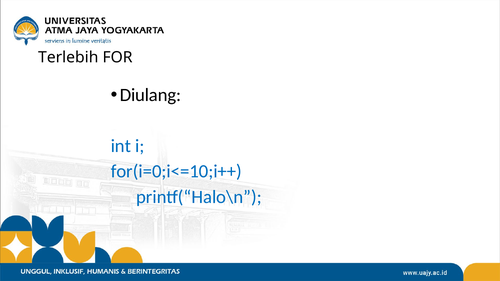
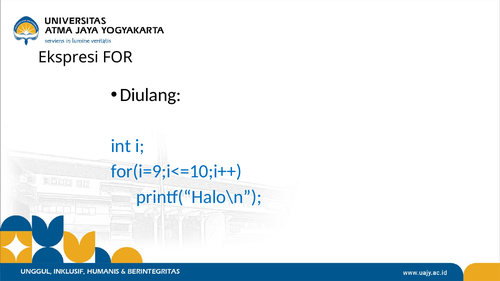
Terlebih: Terlebih -> Ekspresi (68, 57)
for(i=0;i<=10;i++: for(i=0;i<=10;i++ -> for(i=9;i<=10;i++ (176, 172)
